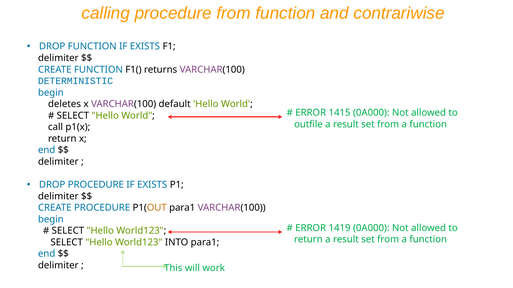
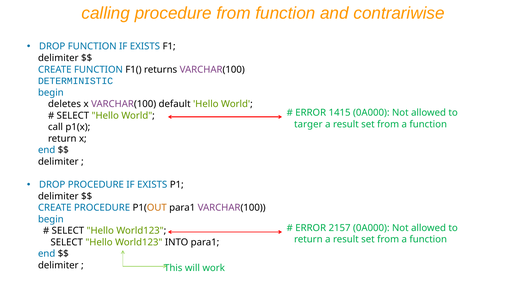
outfile: outfile -> targer (308, 125)
1419: 1419 -> 2157 (340, 228)
